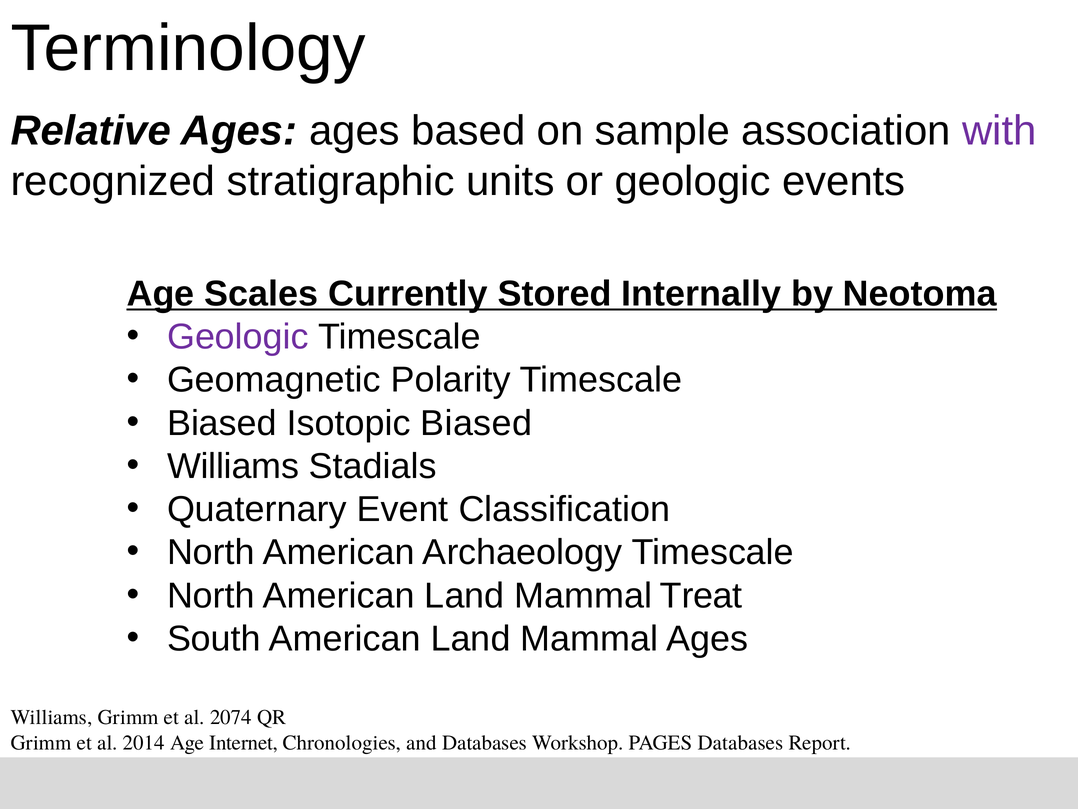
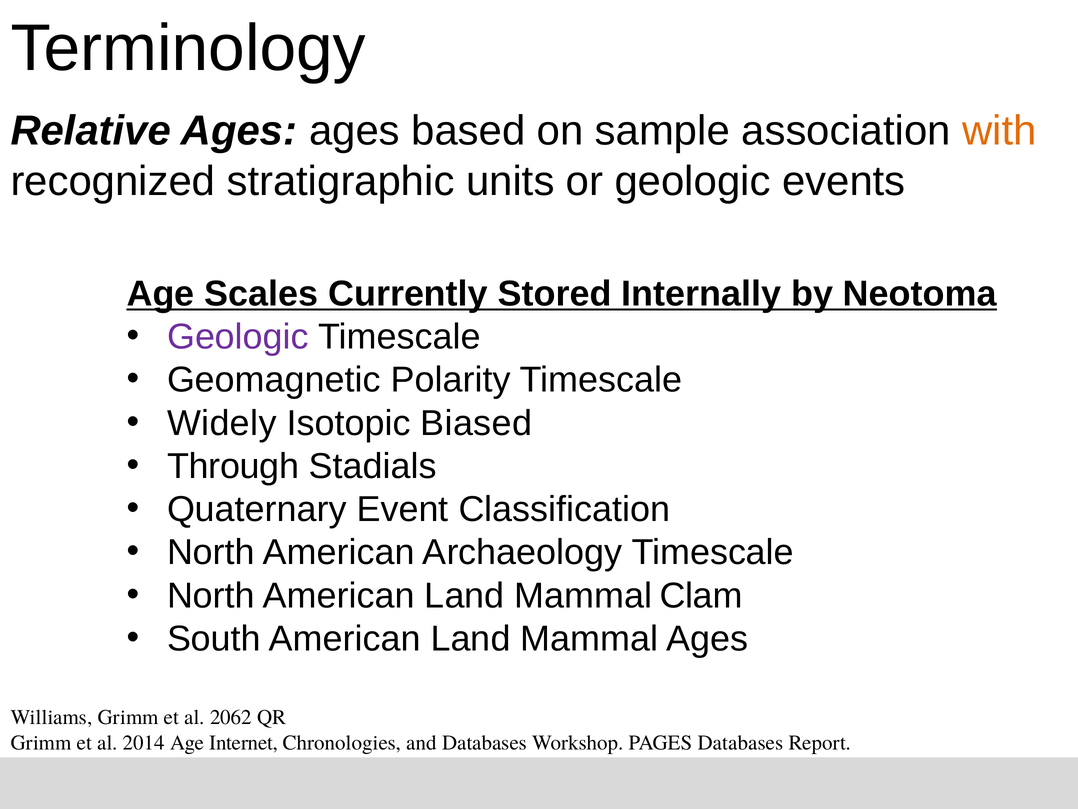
with colour: purple -> orange (999, 131)
Biased: Biased -> Widely (222, 423)
Williams: Williams -> Through (233, 466)
Treat: Treat -> Clam (701, 595)
2074: 2074 -> 2062 (231, 717)
